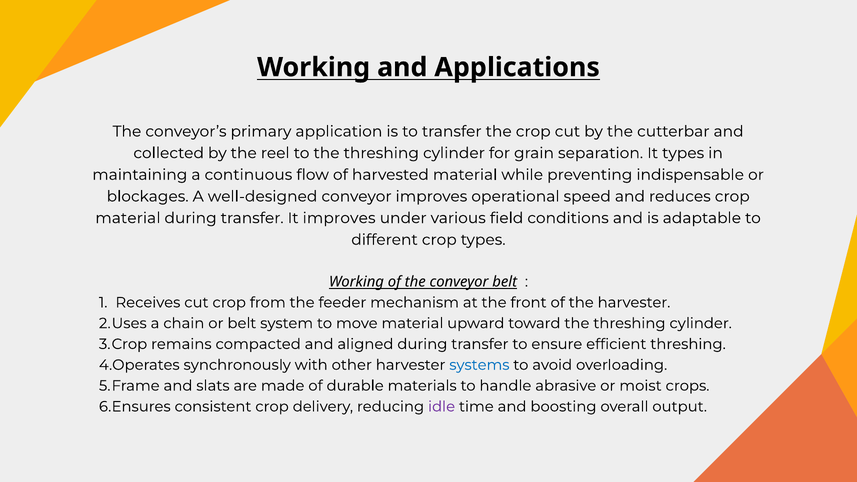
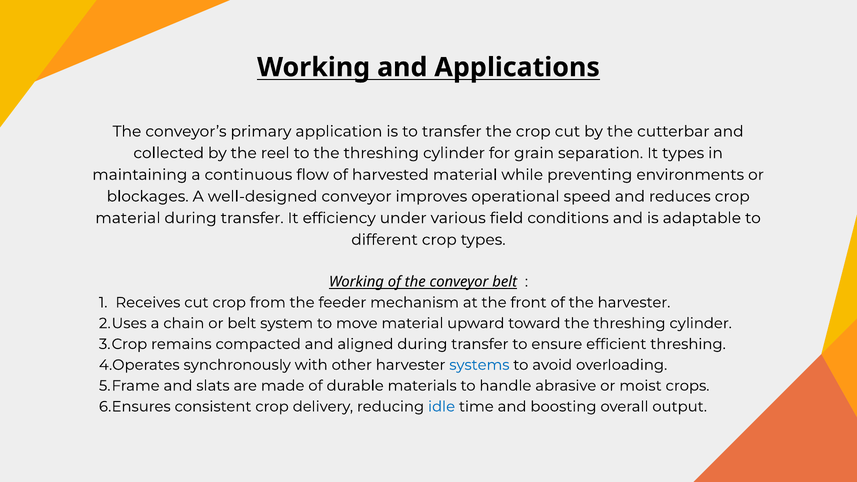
indispensable: indispensable -> environments (690, 175)
It improves: improves -> efficiency (339, 218)
idle colour: purple -> blue (442, 407)
